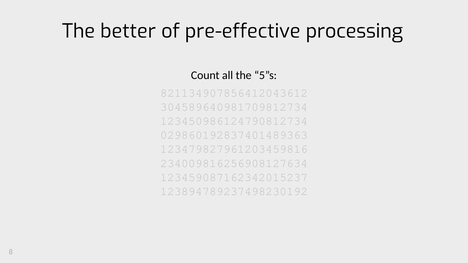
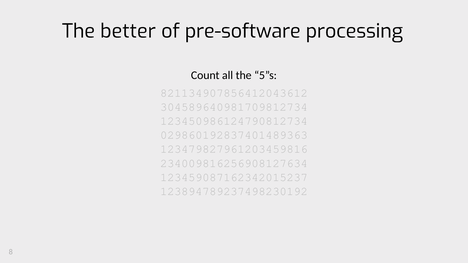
pre-effective: pre-effective -> pre-software (243, 31)
